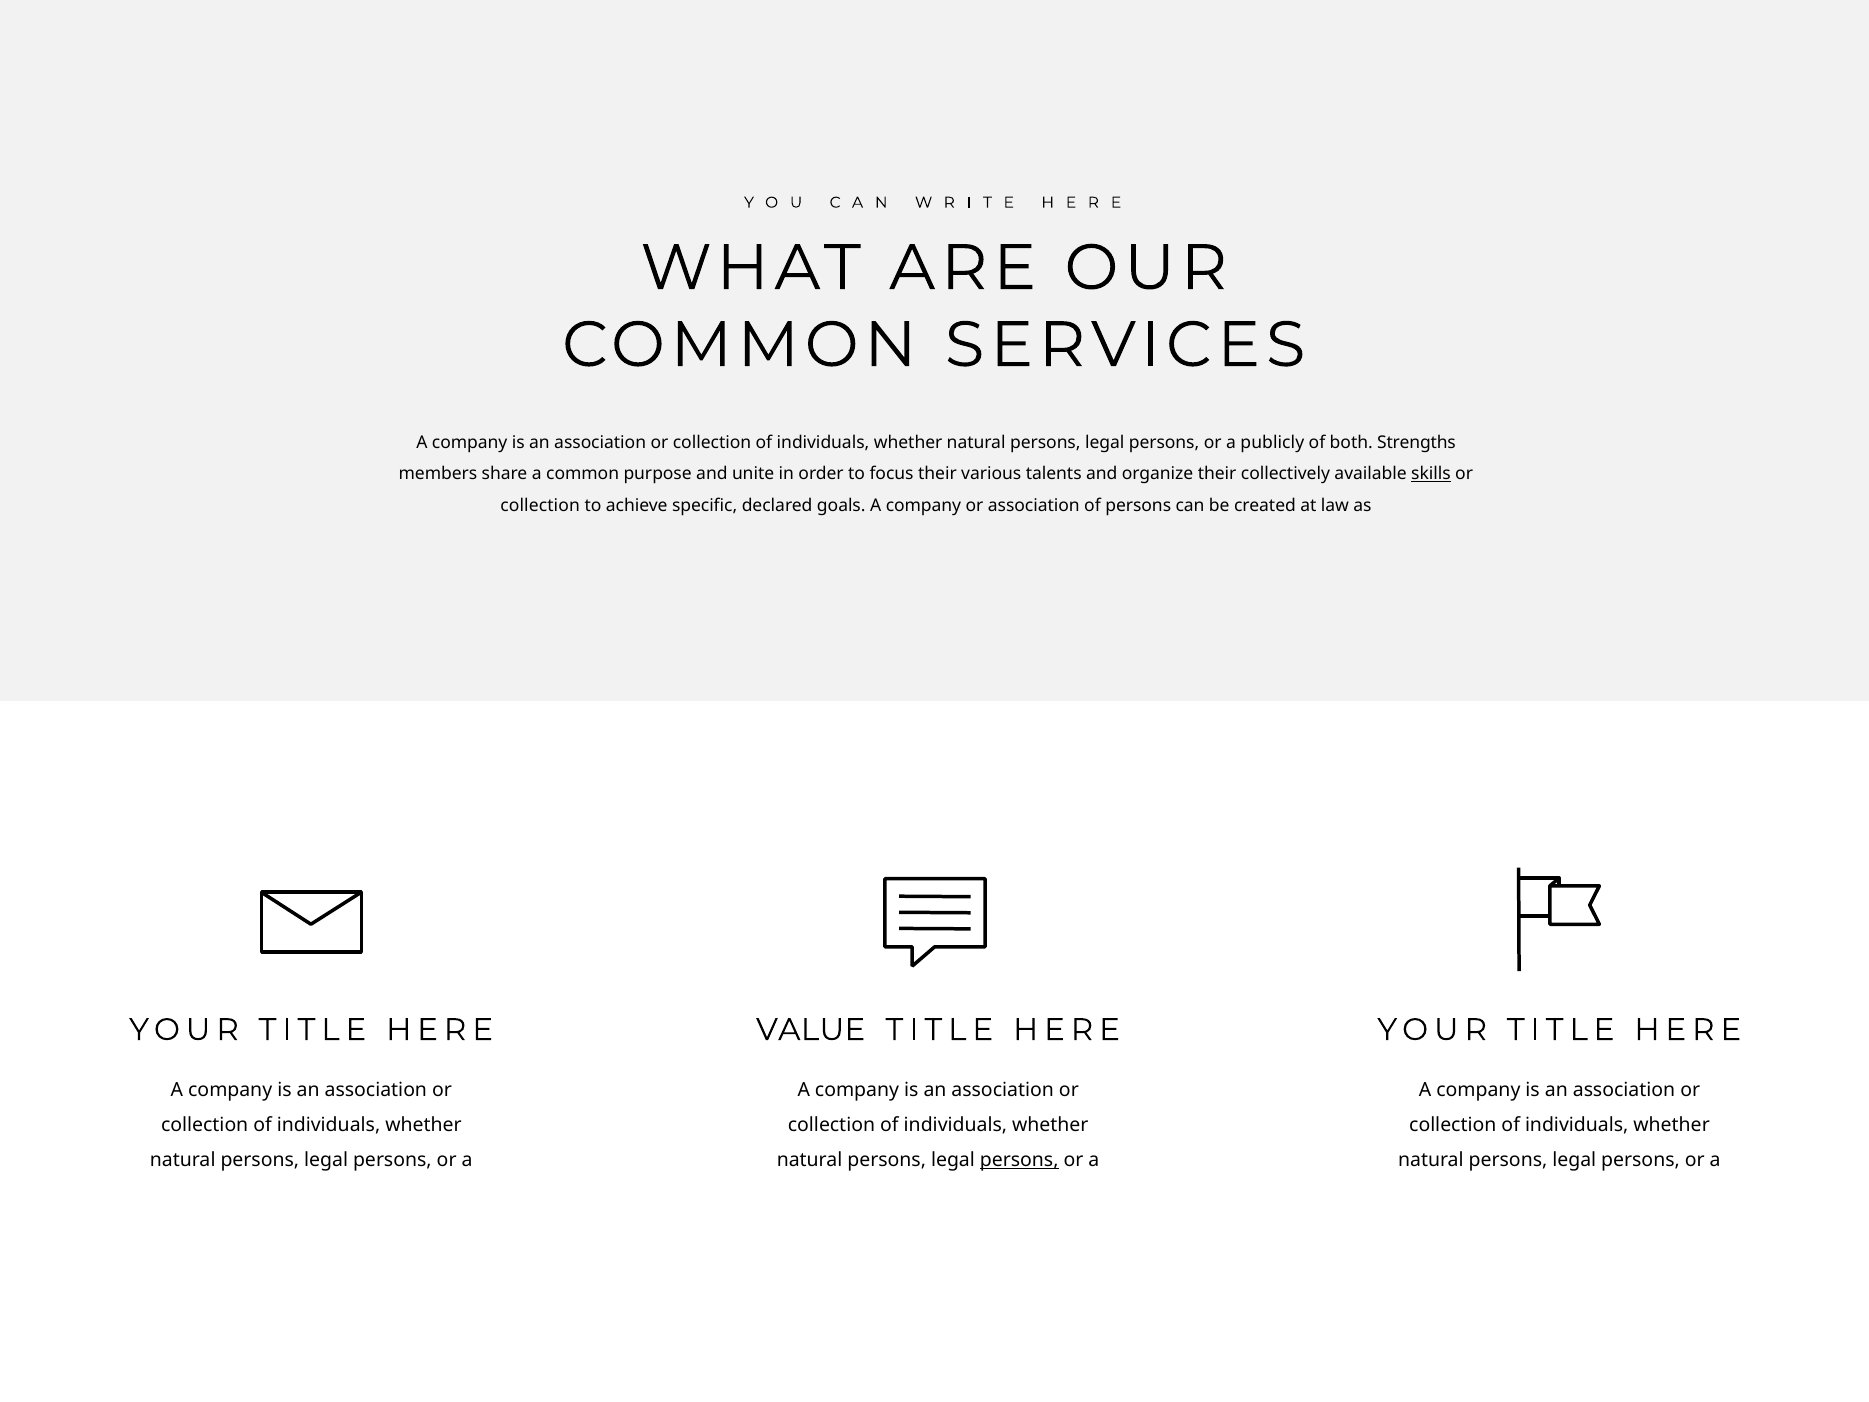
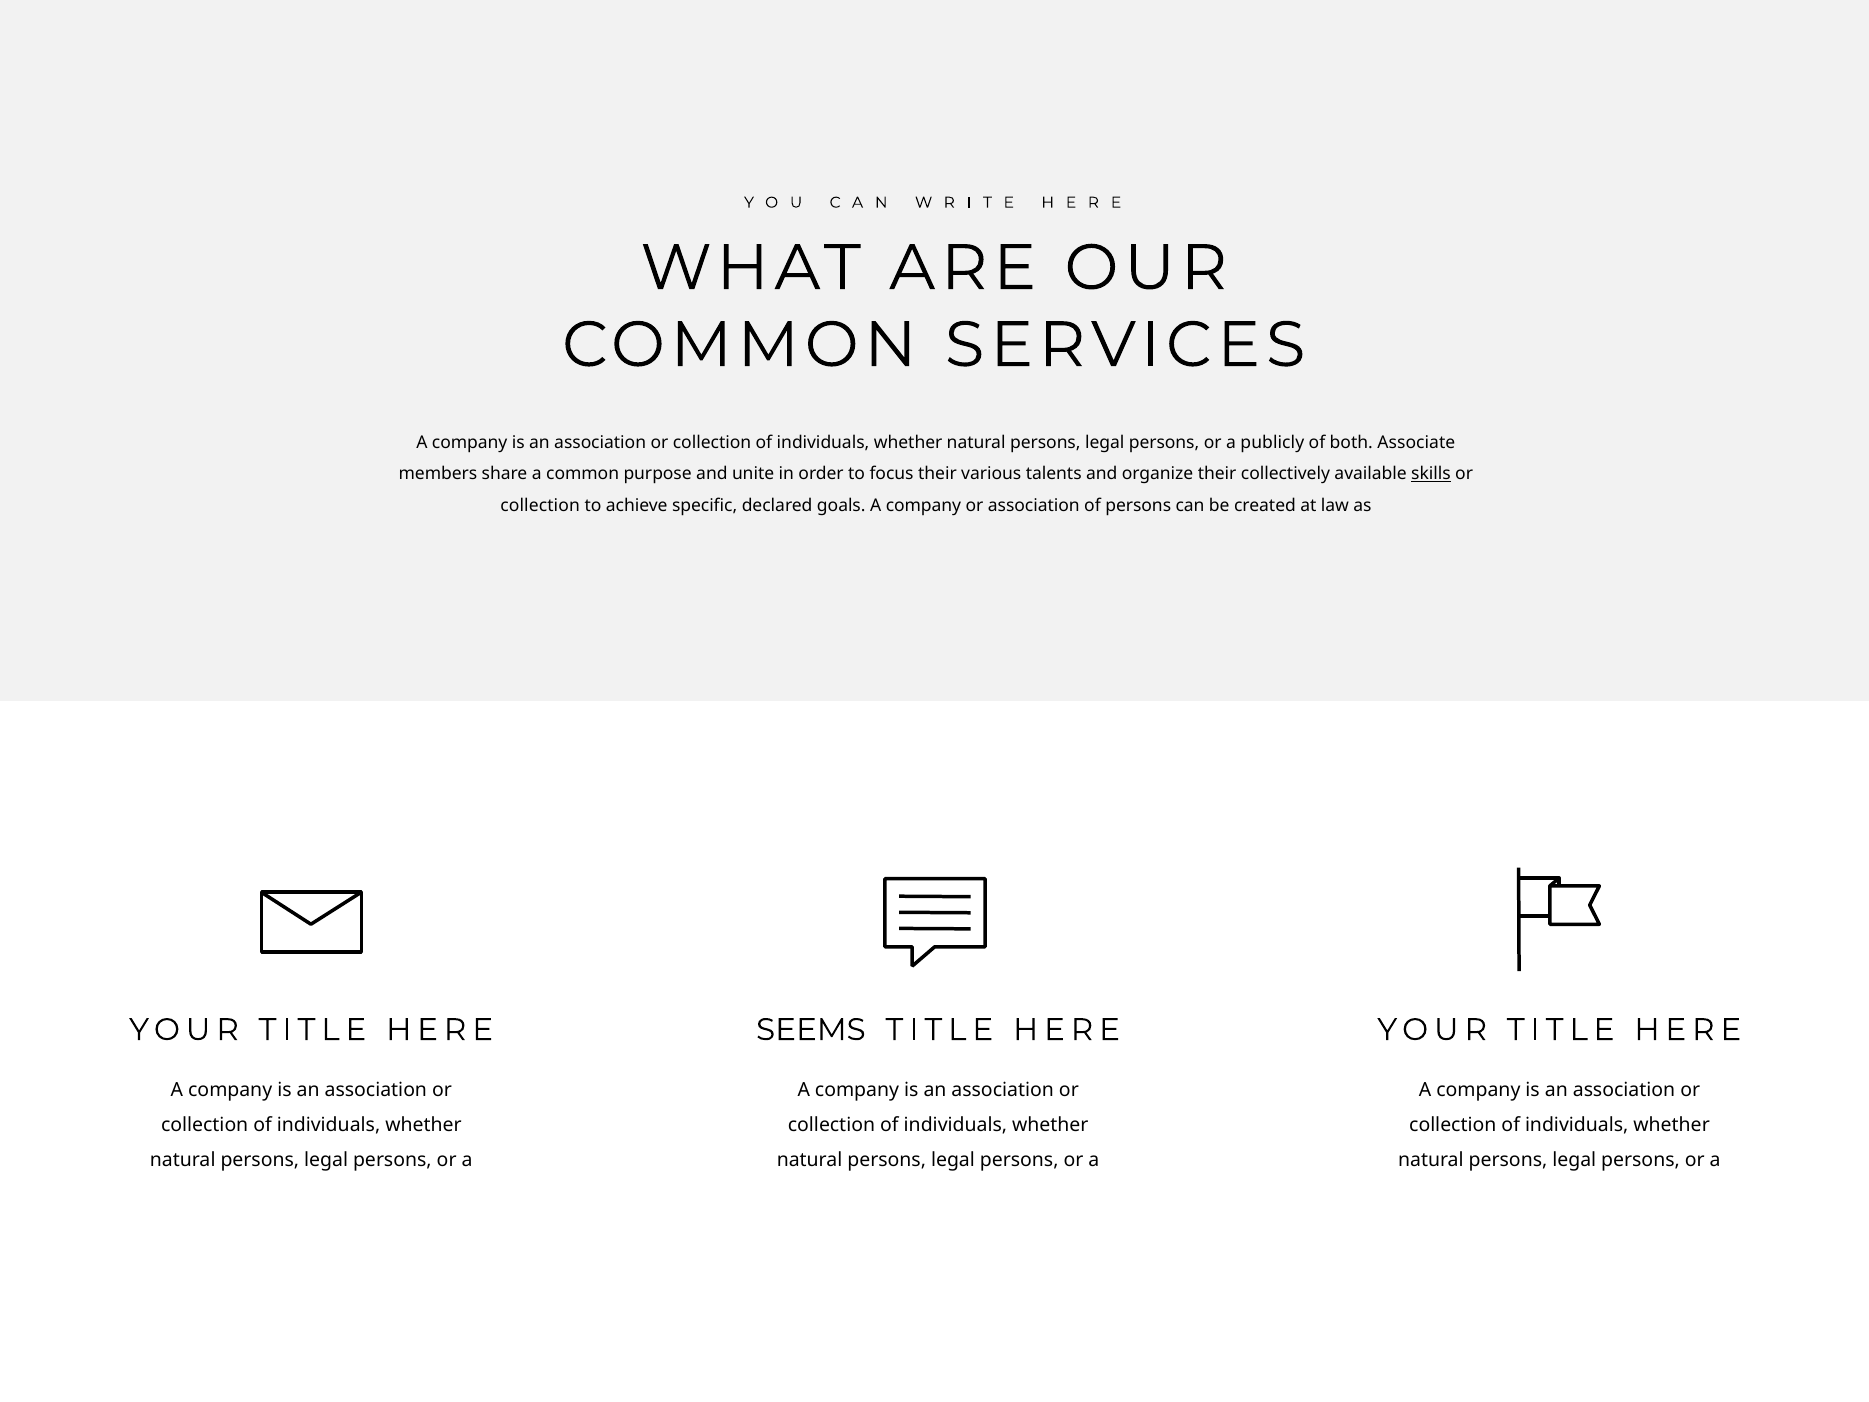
Strengths: Strengths -> Associate (1416, 442)
VALUE: VALUE -> SEEMS (811, 1030)
persons underline: present -> none (1019, 1160)
